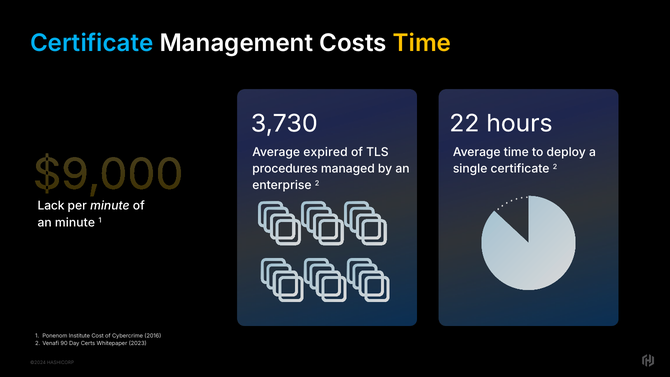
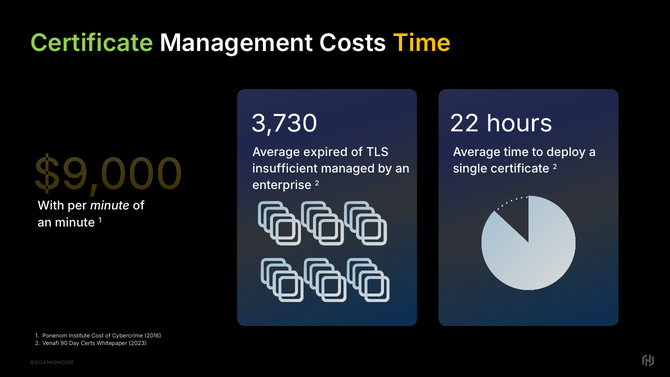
Certificate colour: light blue -> light green (92, 43)
procedures: procedures -> insufficient (285, 169)
Lack: Lack -> With (51, 206)
